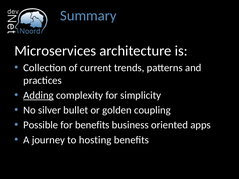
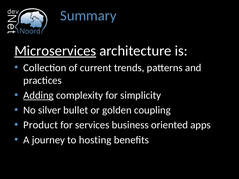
Microservices underline: none -> present (55, 51)
Possible: Possible -> Product (41, 125)
for benefits: benefits -> services (92, 125)
